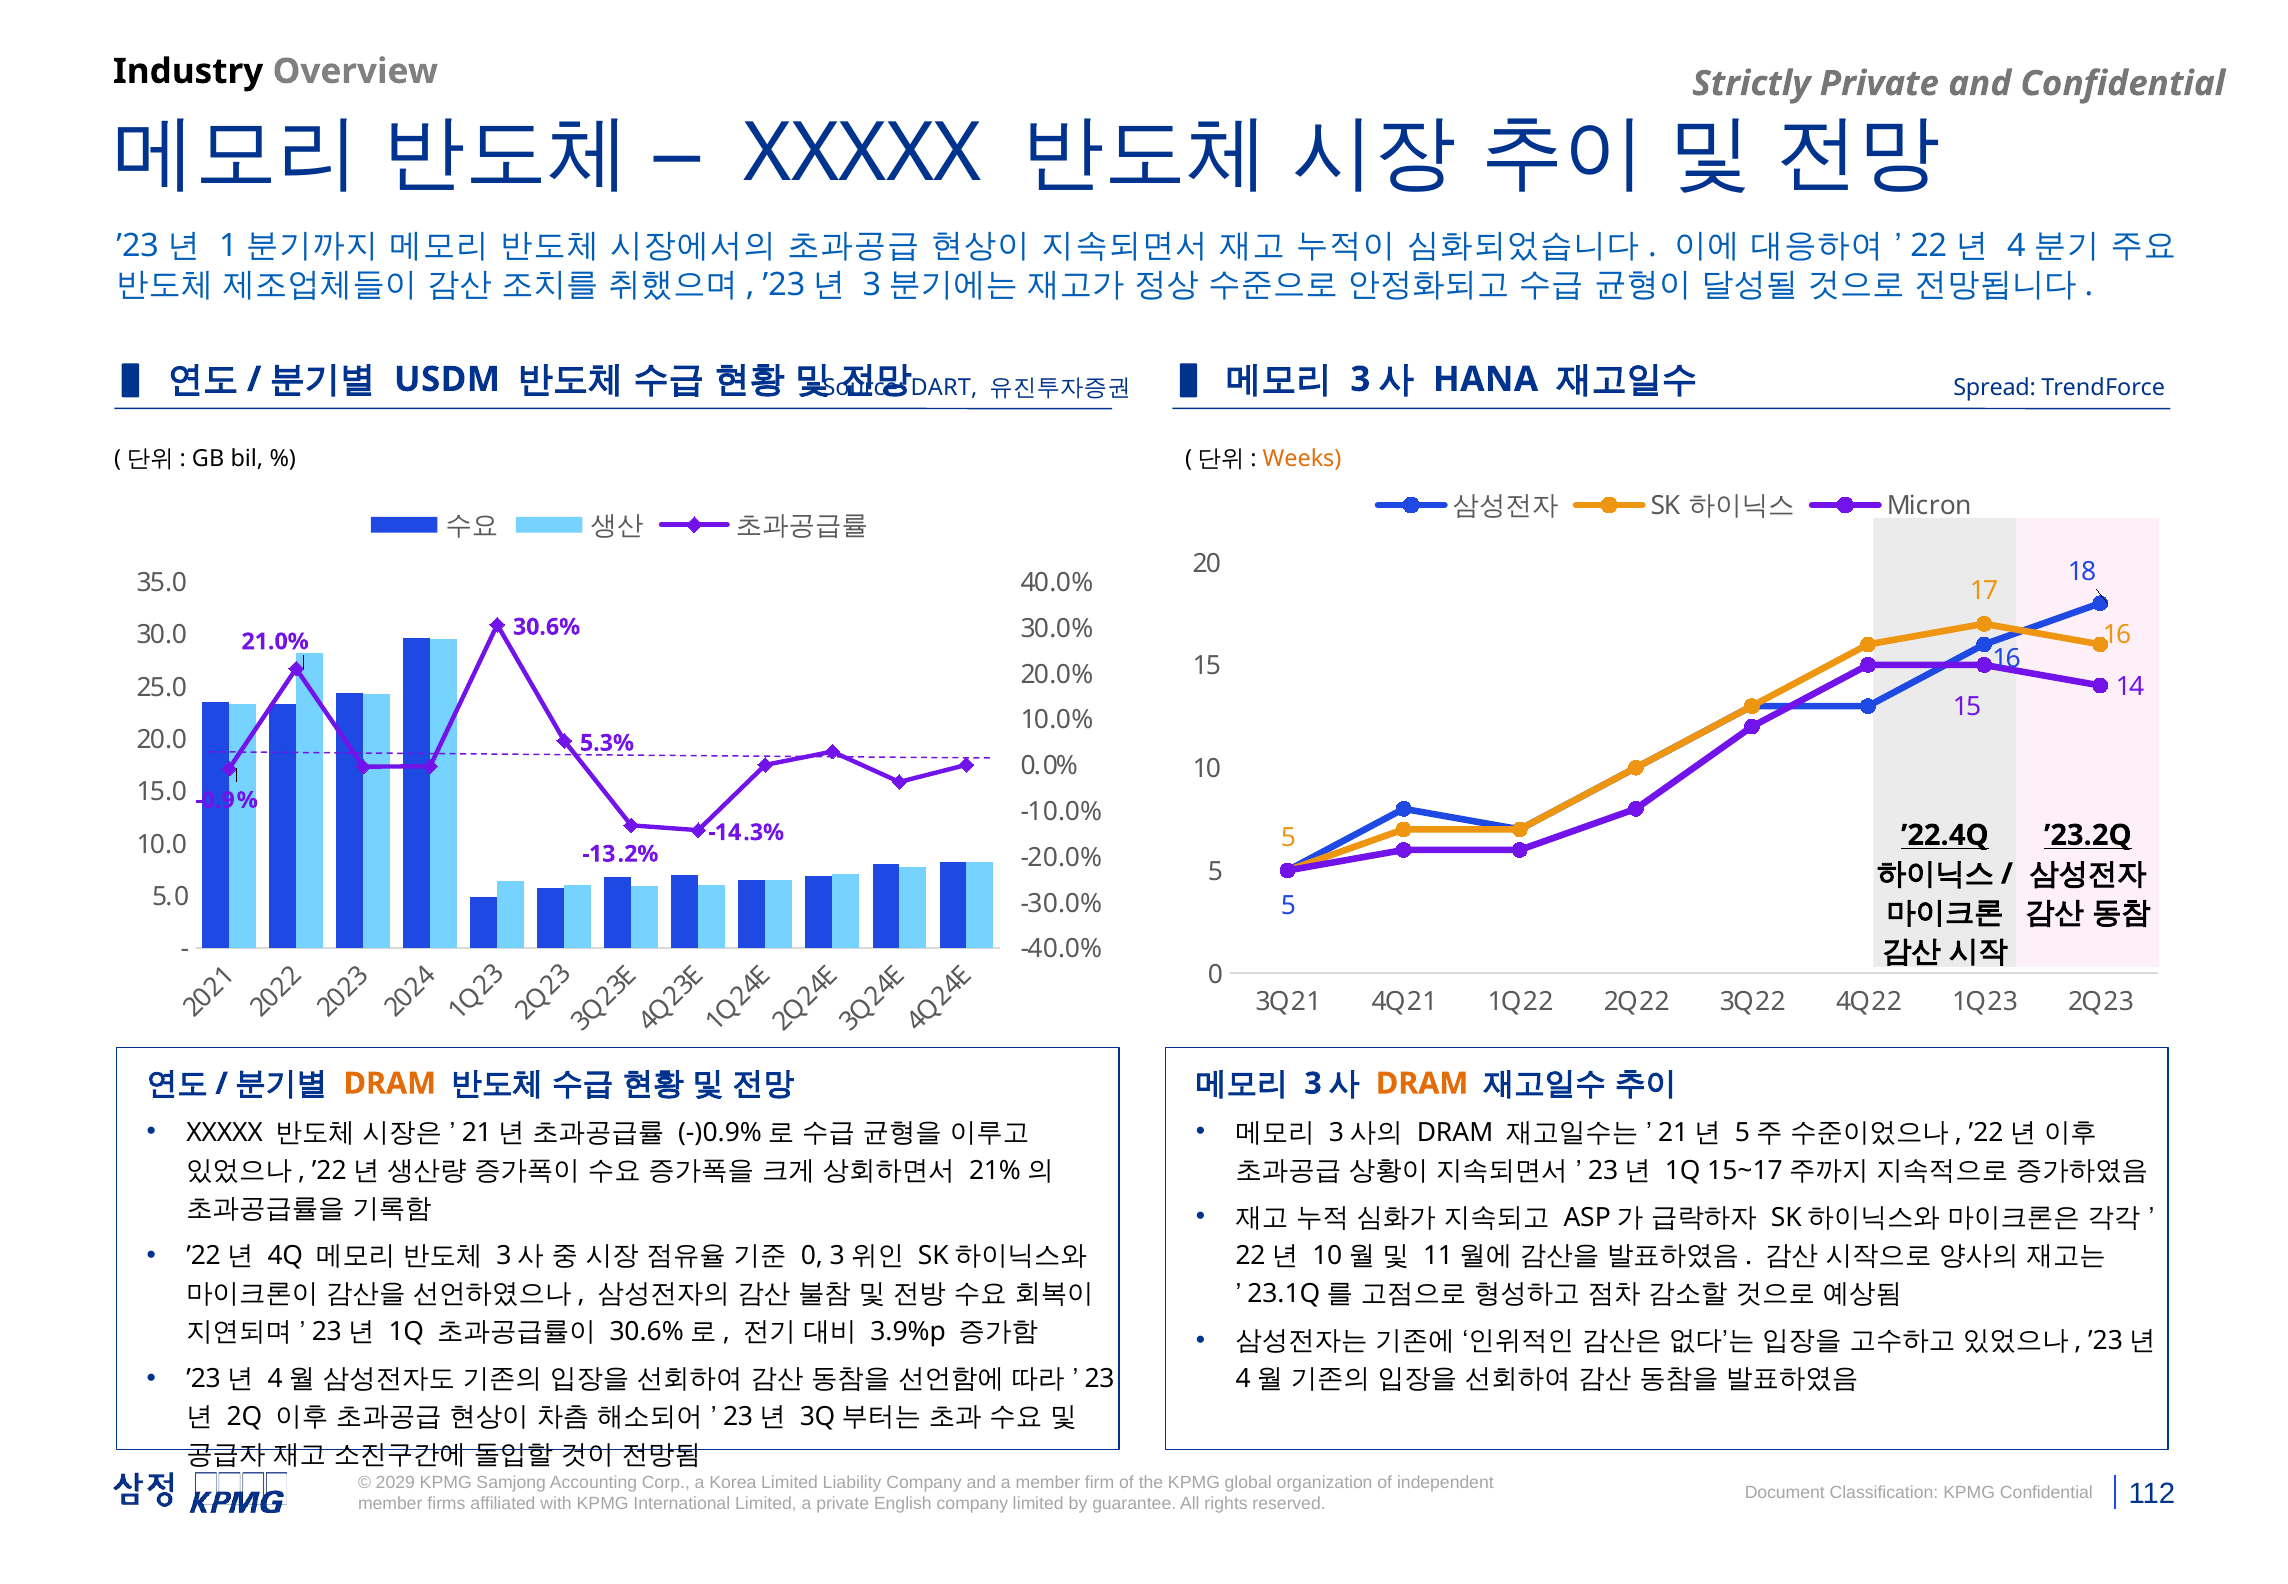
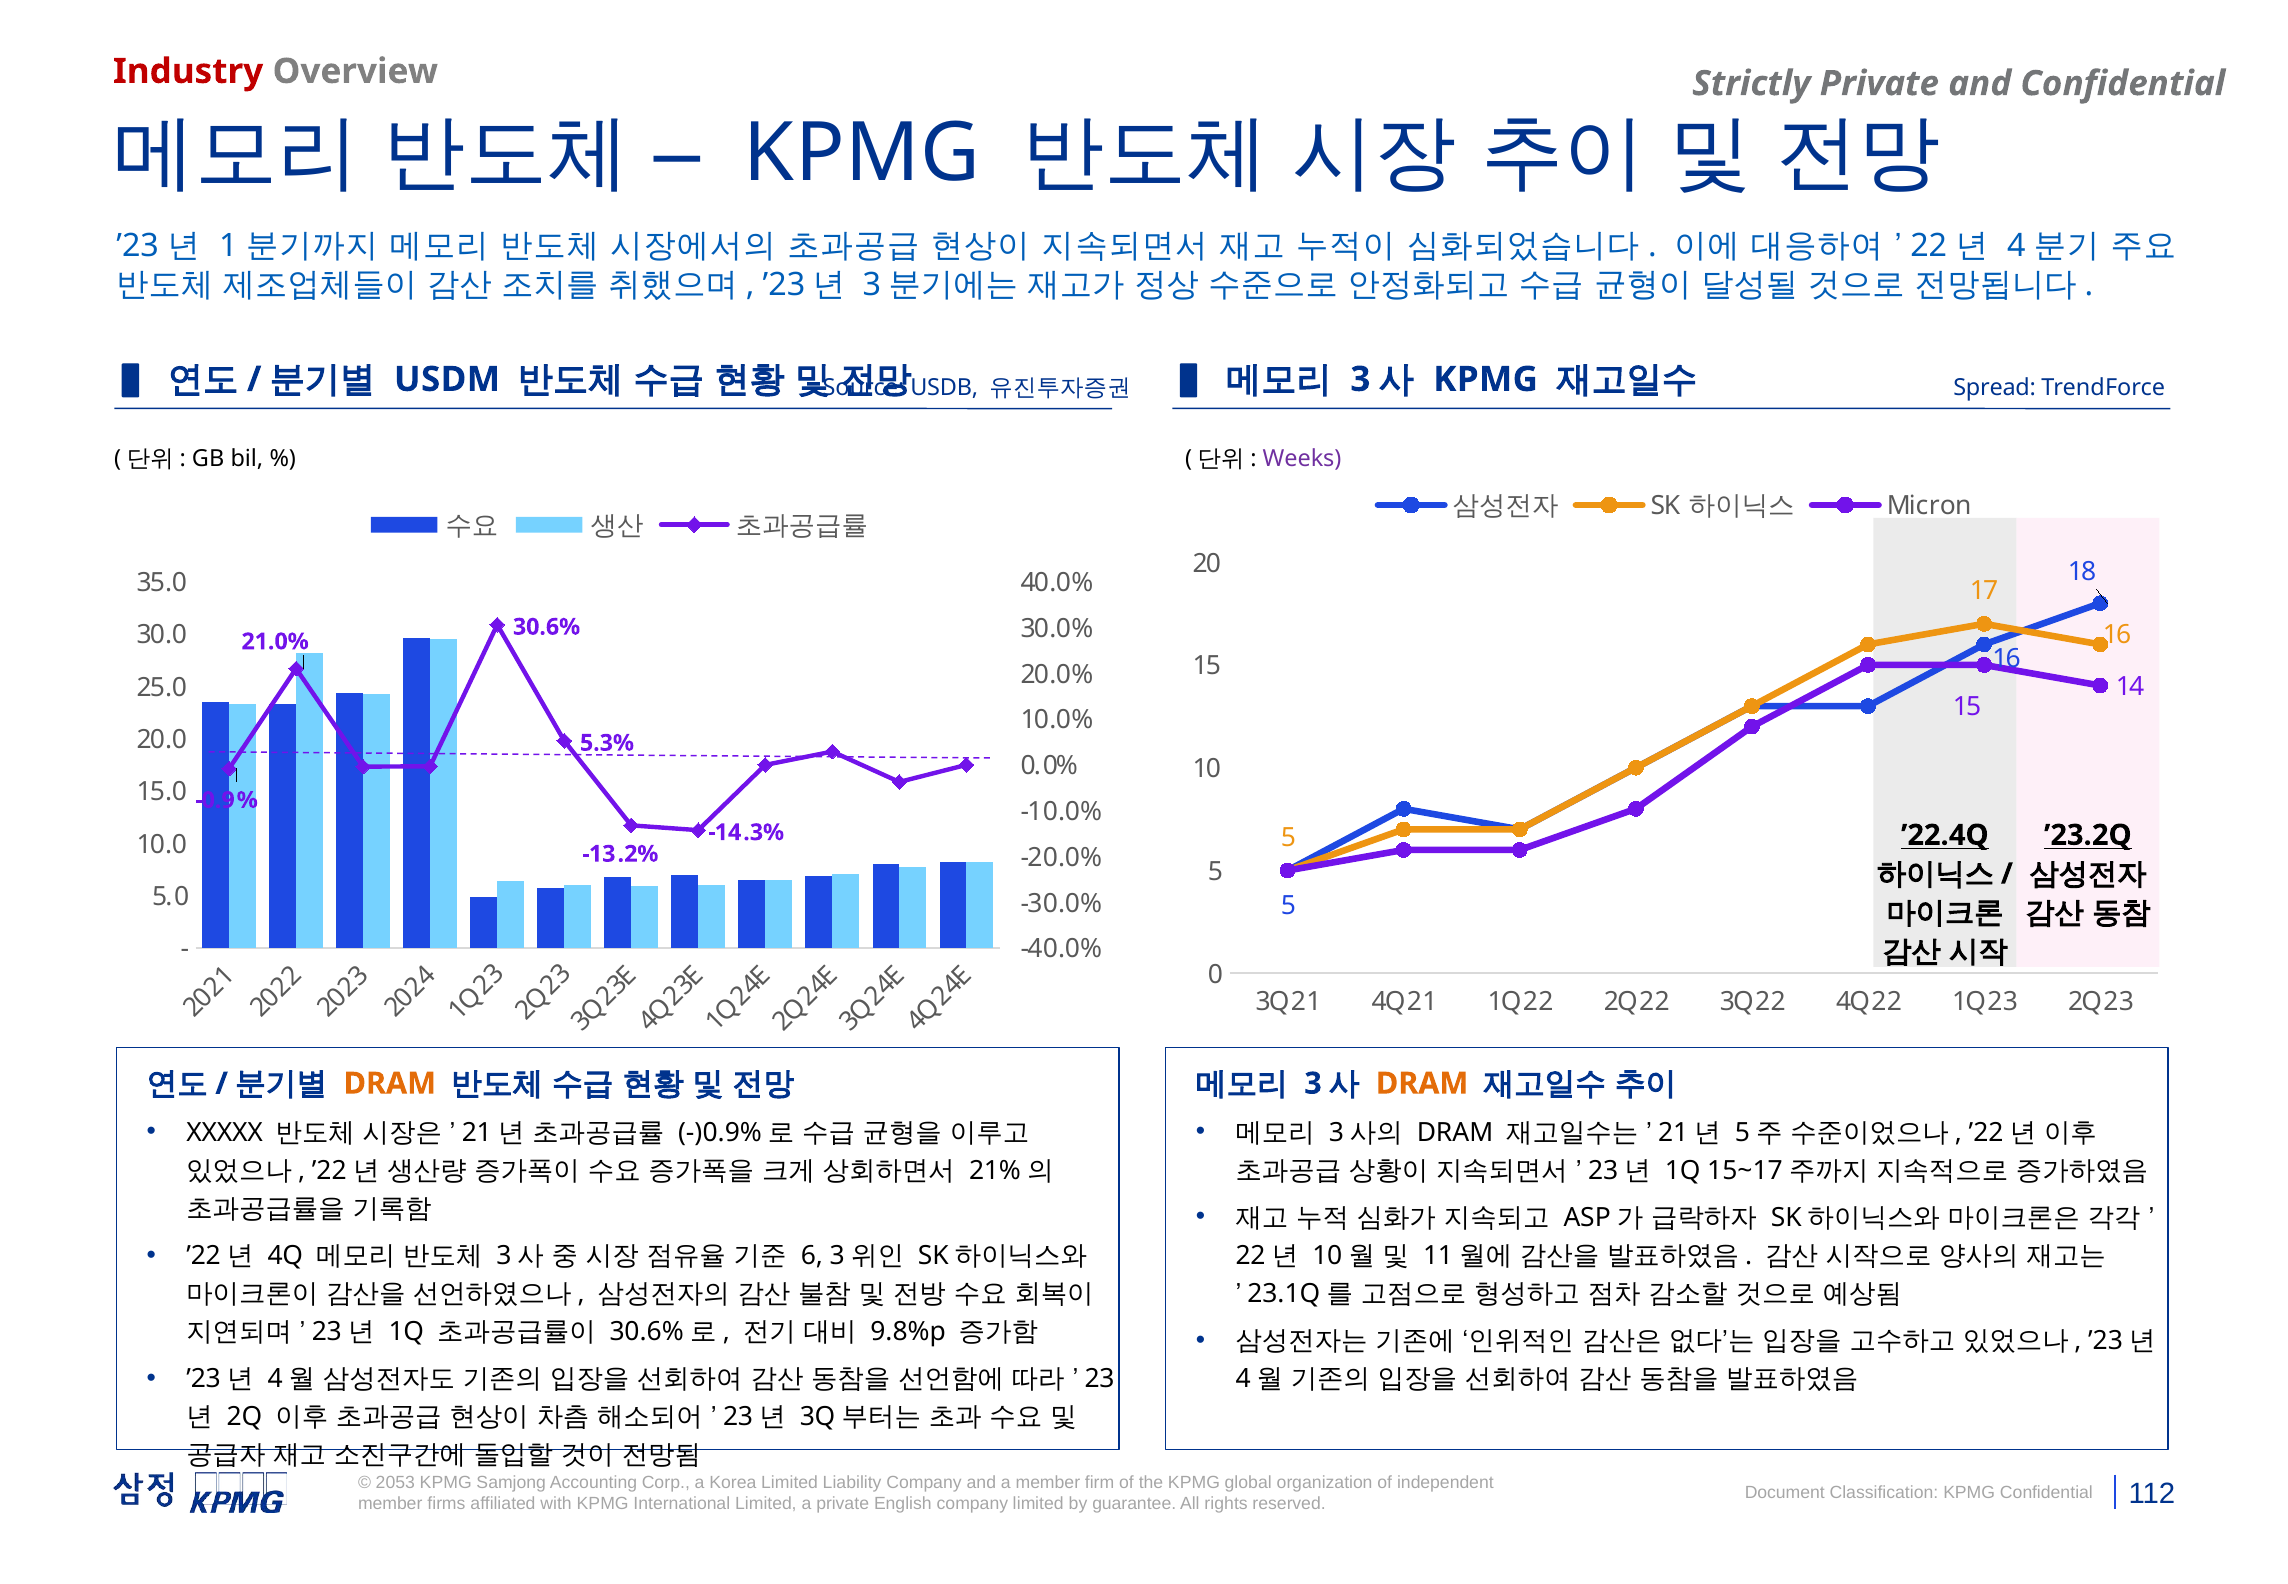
Industry colour: black -> red (188, 71)
XXXXX: XXXXX -> KPMG (862, 153)
HANA: HANA -> KPMG (1486, 379)
DART: DART -> USDB (944, 387)
Weeks colour: orange -> purple (1302, 458)
0: 0 -> 6 (812, 1256)
3.9%p: 3.9%p -> 9.8%p (908, 1332)
2029: 2029 -> 2053 (395, 1482)
